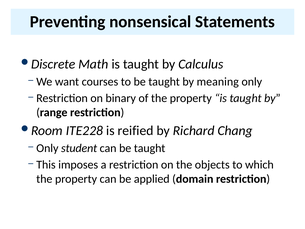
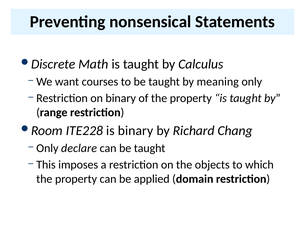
is reified: reified -> binary (136, 130)
student: student -> declare (79, 148)
